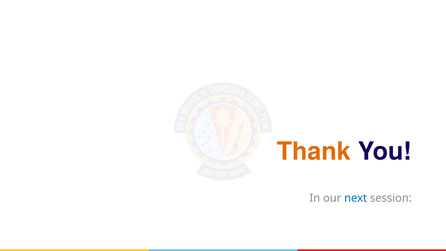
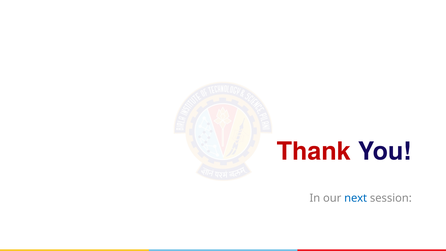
Thank colour: orange -> red (314, 152)
